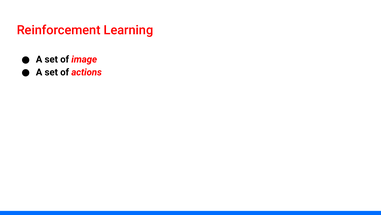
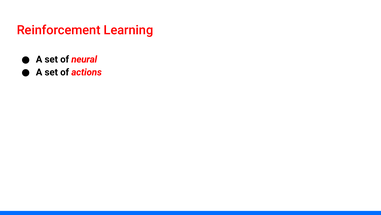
image: image -> neural (84, 59)
